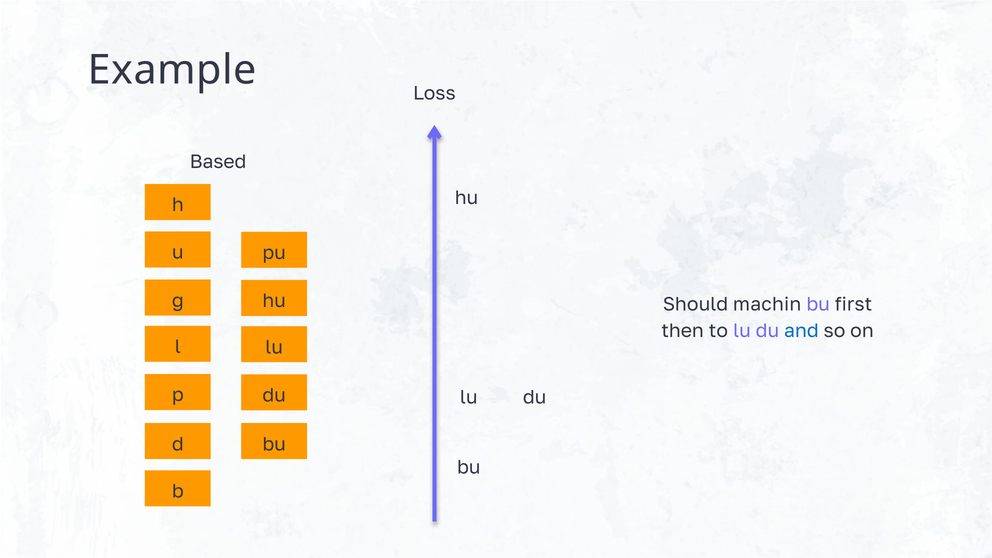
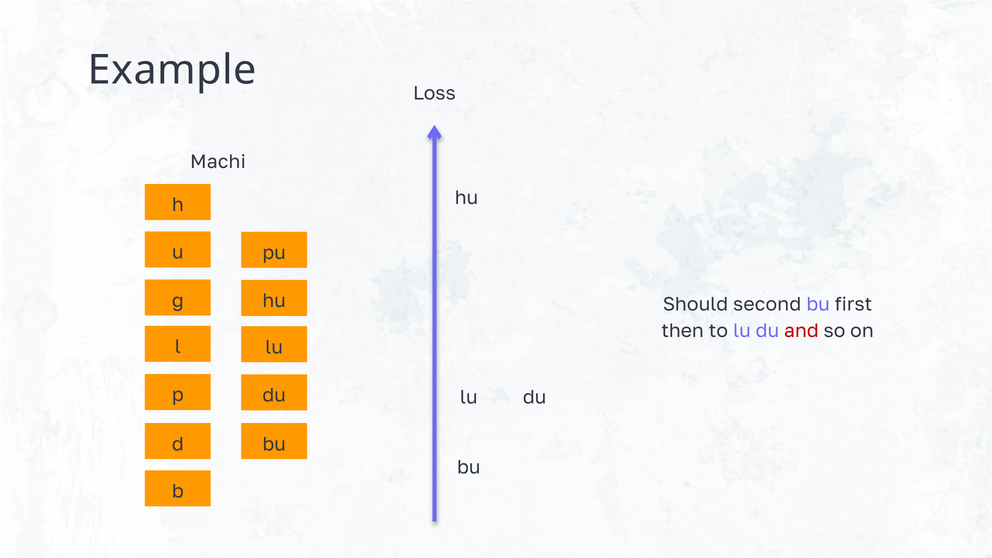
Based: Based -> Machi (218, 162)
machin: machin -> second (767, 304)
and colour: blue -> red (801, 331)
